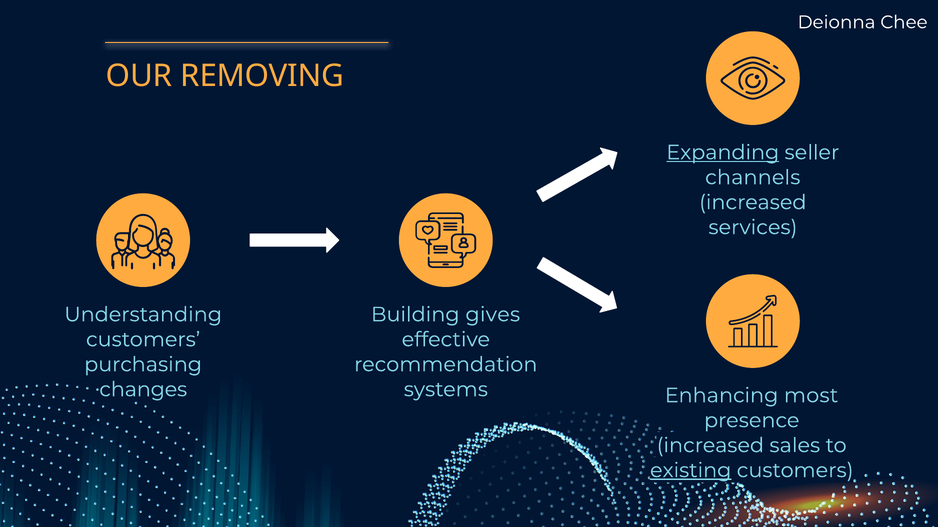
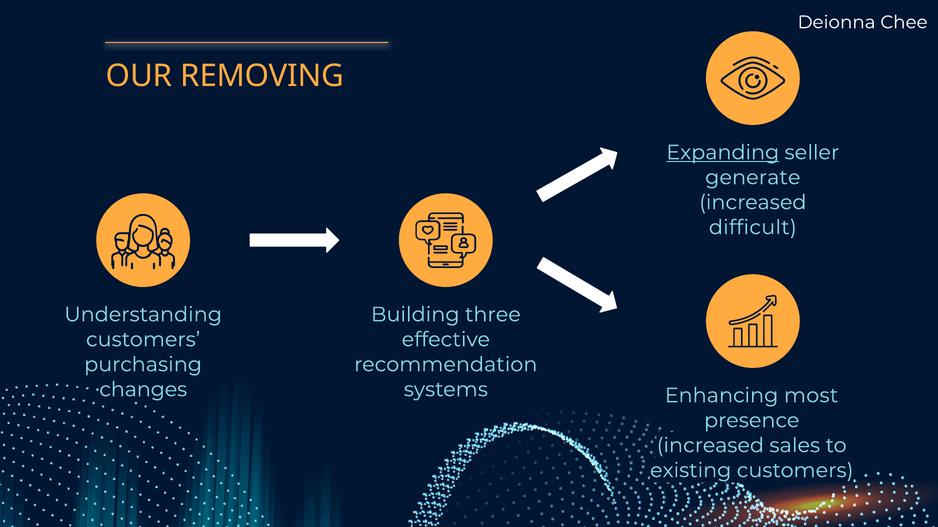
channels: channels -> generate (753, 178)
services: services -> difficult (753, 228)
gives: gives -> three (493, 315)
existing underline: present -> none (691, 471)
